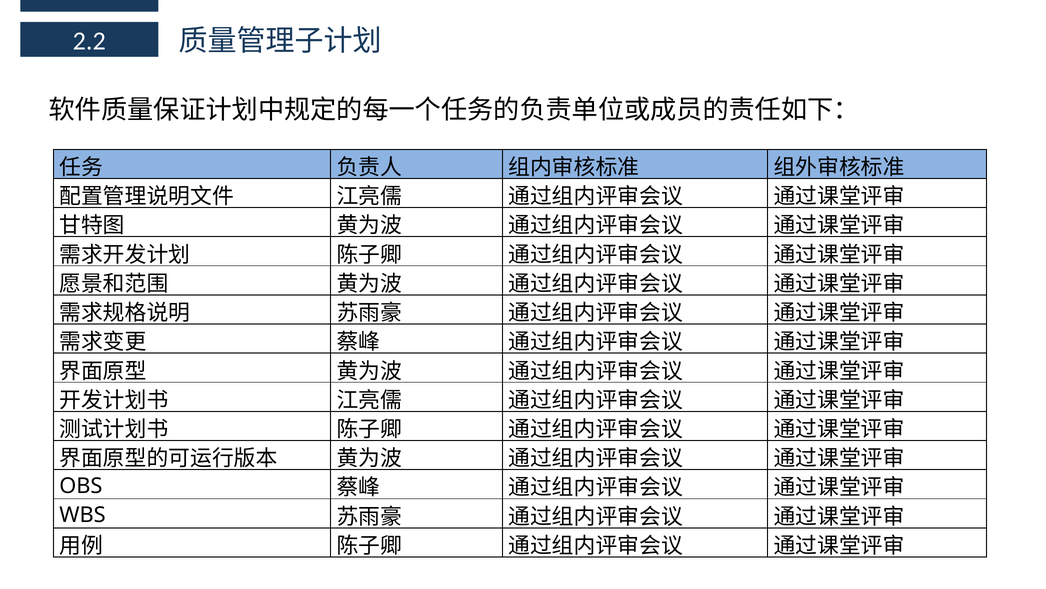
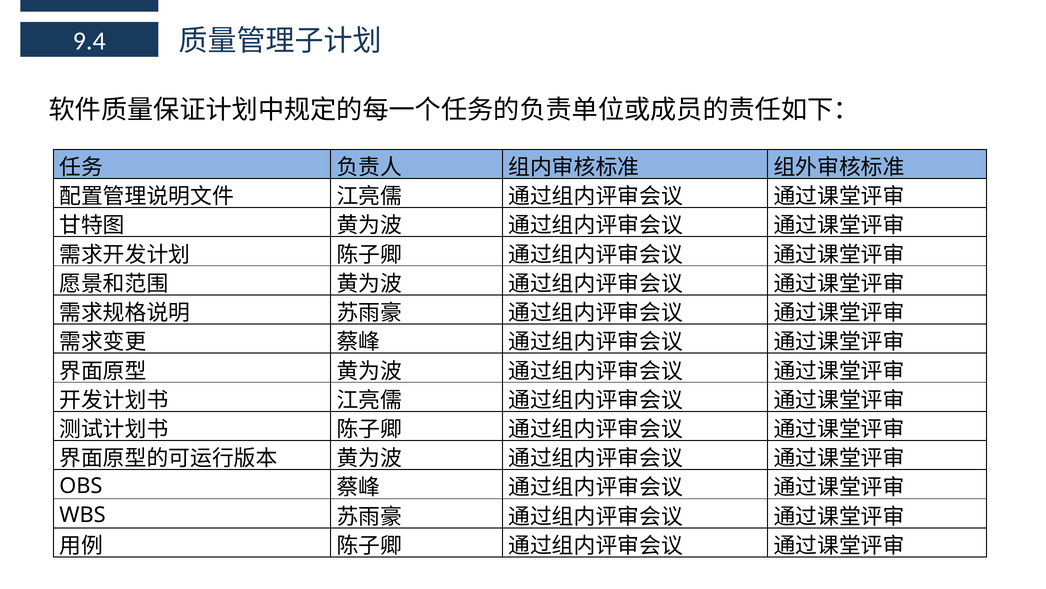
2.2: 2.2 -> 9.4 (89, 41)
